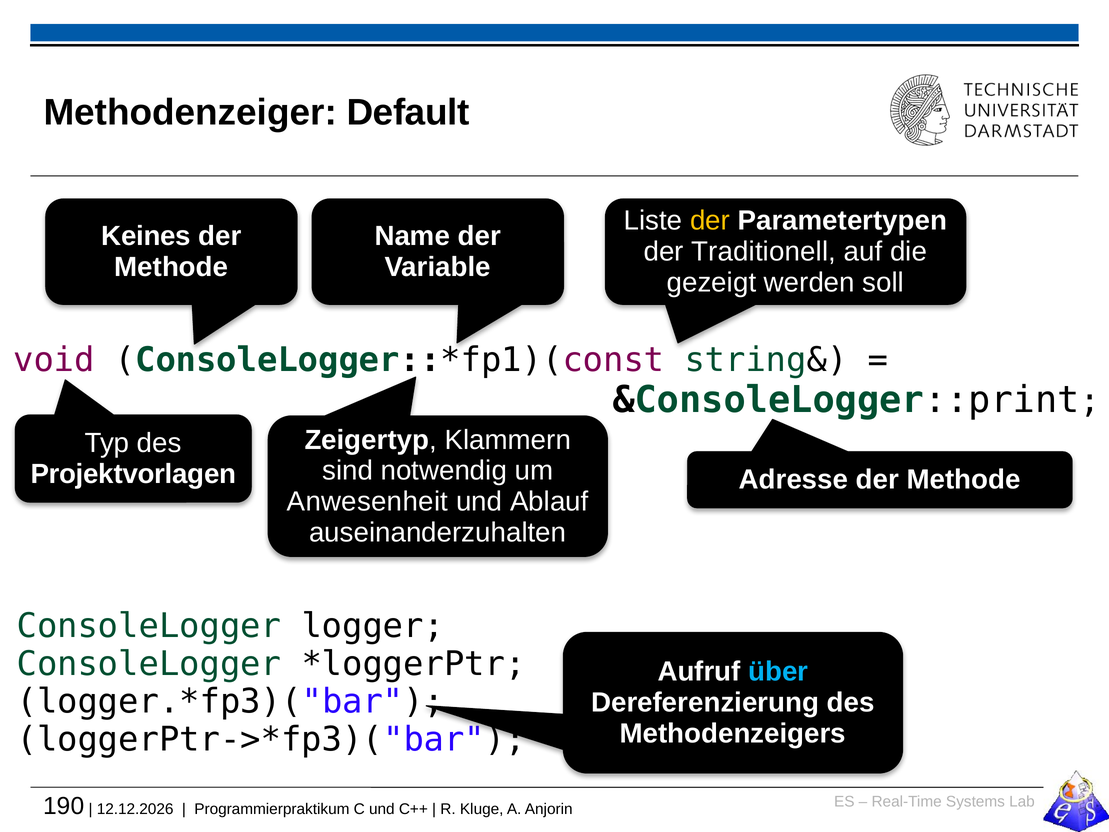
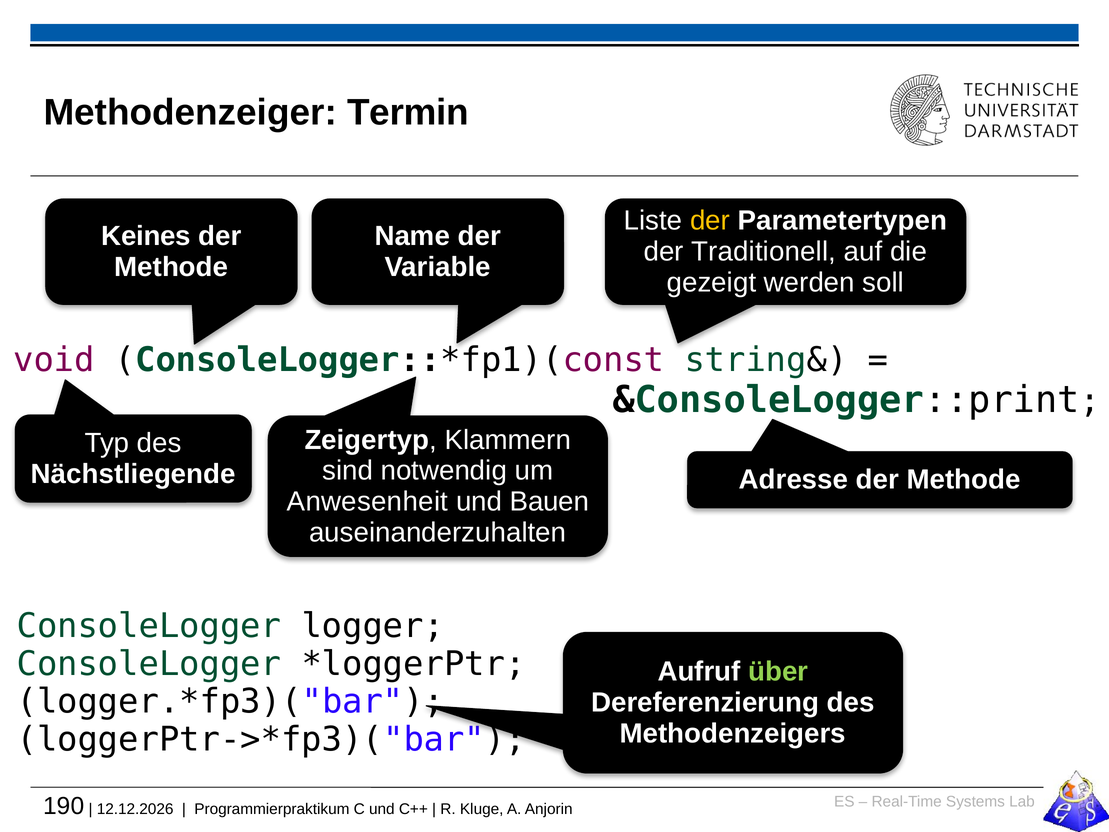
Default: Default -> Termin (408, 113)
Projektvorlagen: Projektvorlagen -> Nächstliegende (133, 474)
Ablauf: Ablauf -> Bauen (549, 502)
über colour: light blue -> light green (778, 672)
